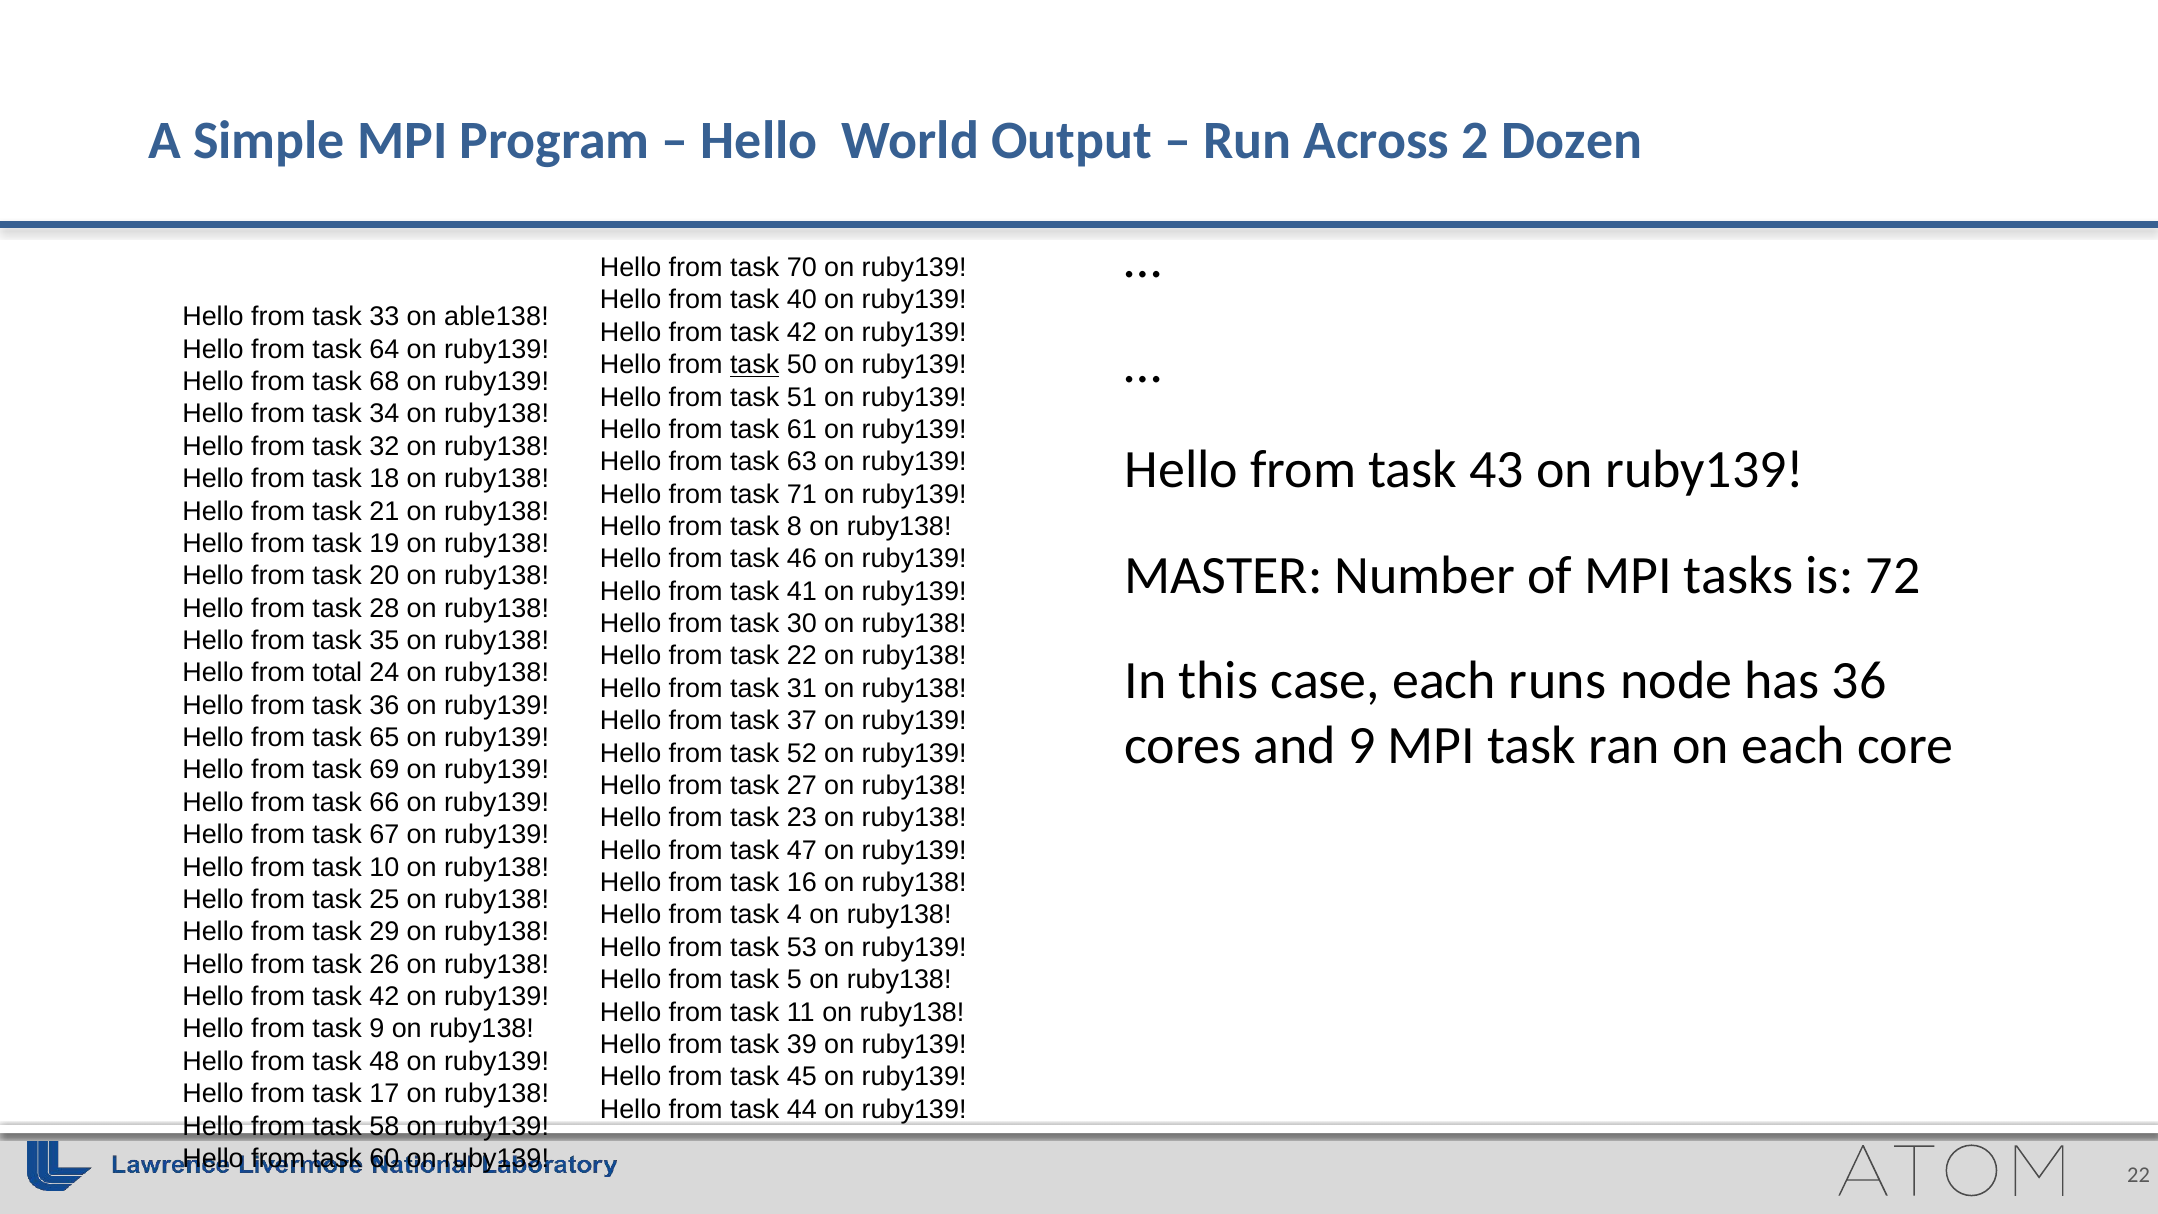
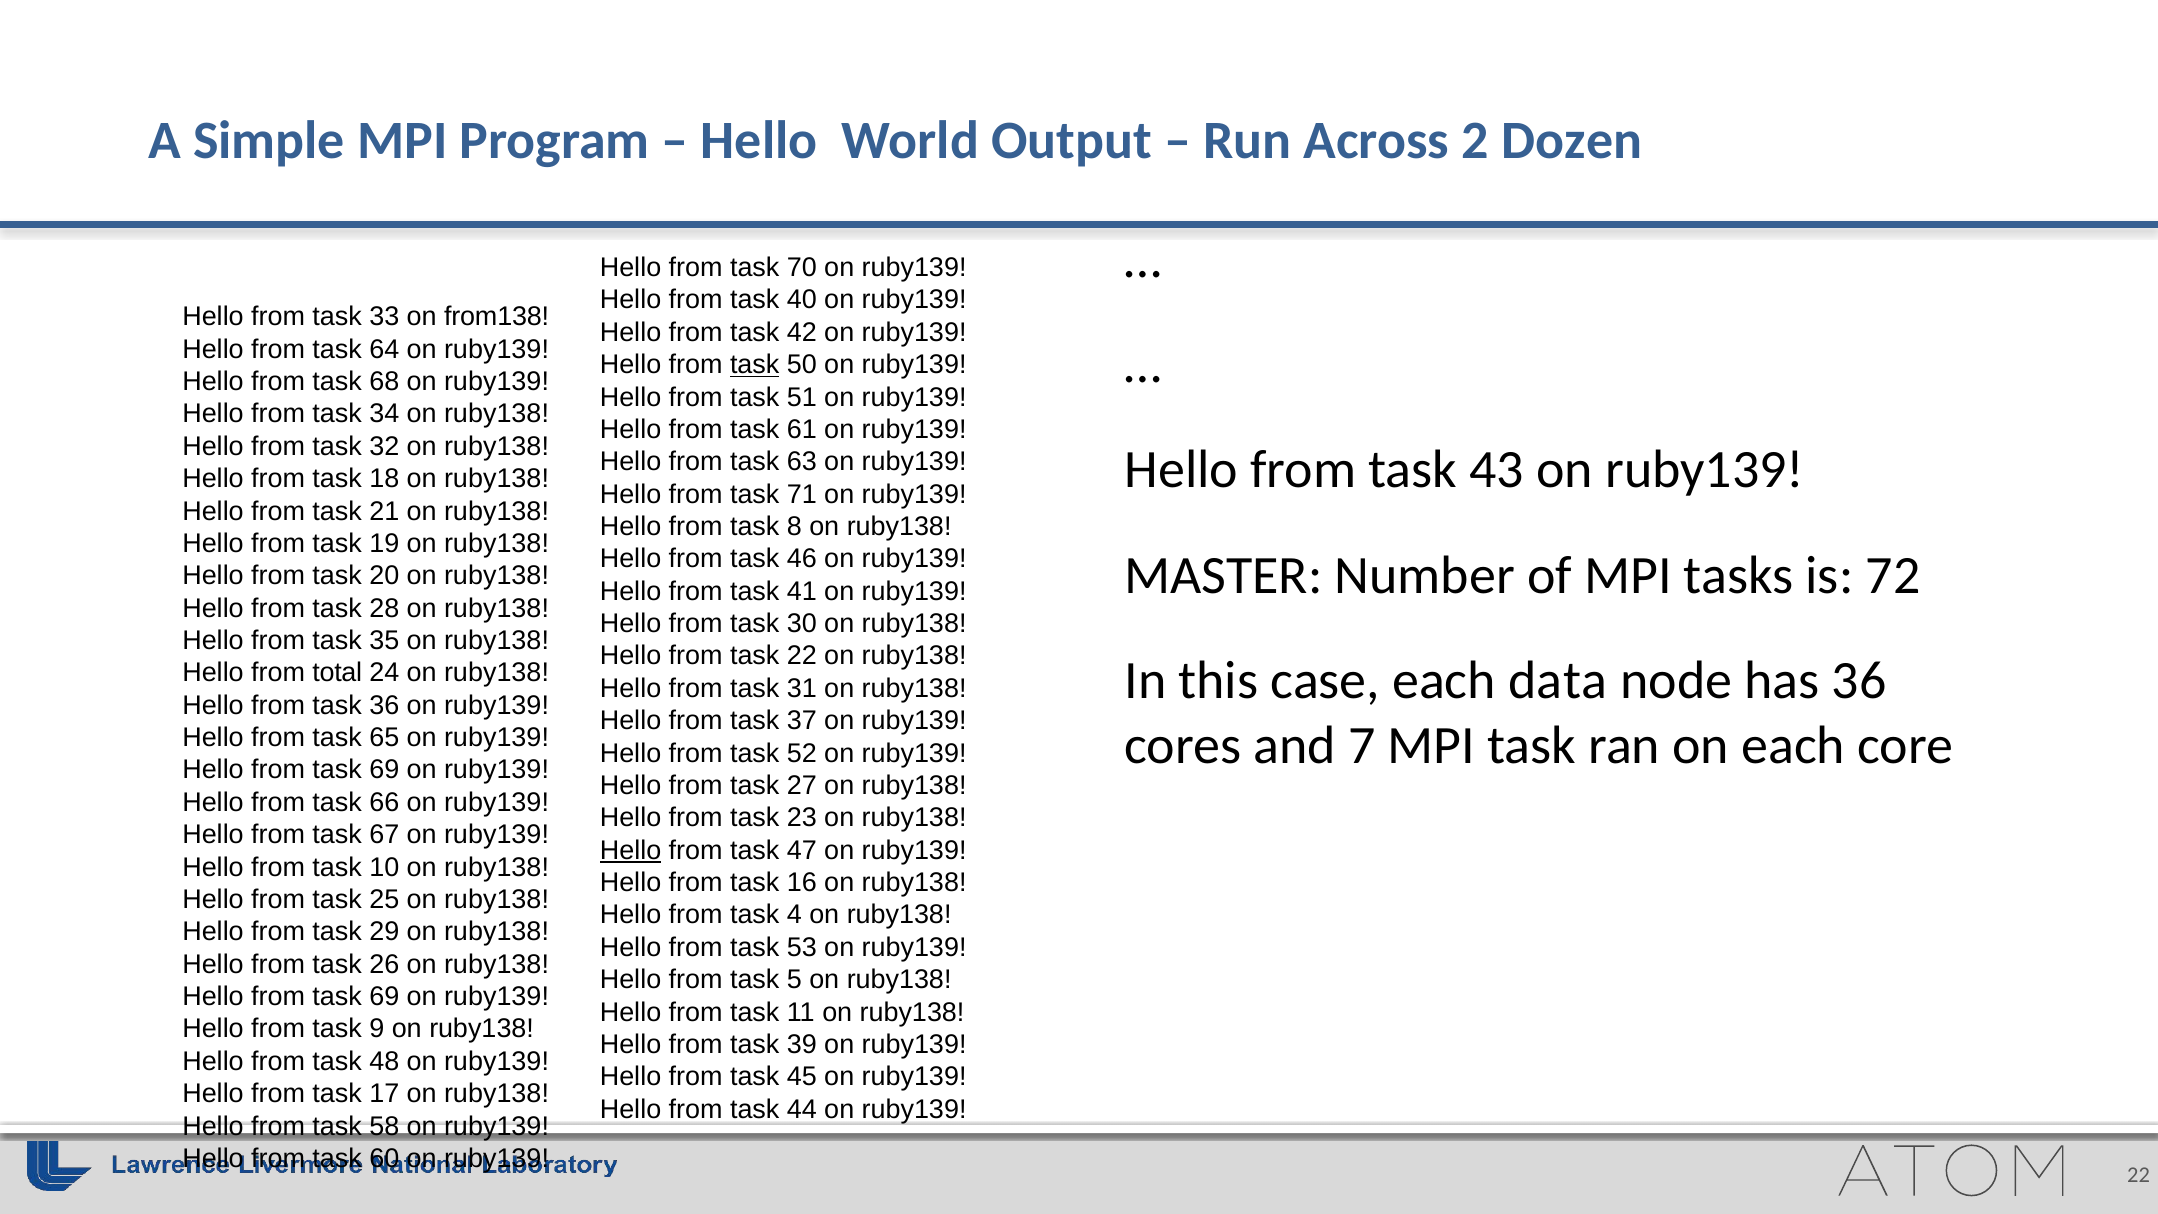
able138: able138 -> from138 (497, 317)
runs: runs -> data (1558, 680)
and 9: 9 -> 7 (1362, 745)
Hello underline: none -> present (631, 850)
42: 42 -> 69 (384, 997)
